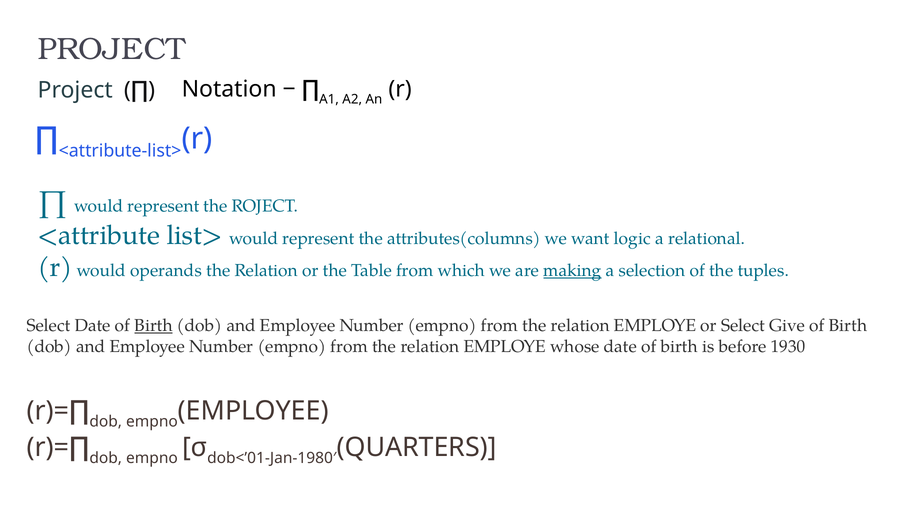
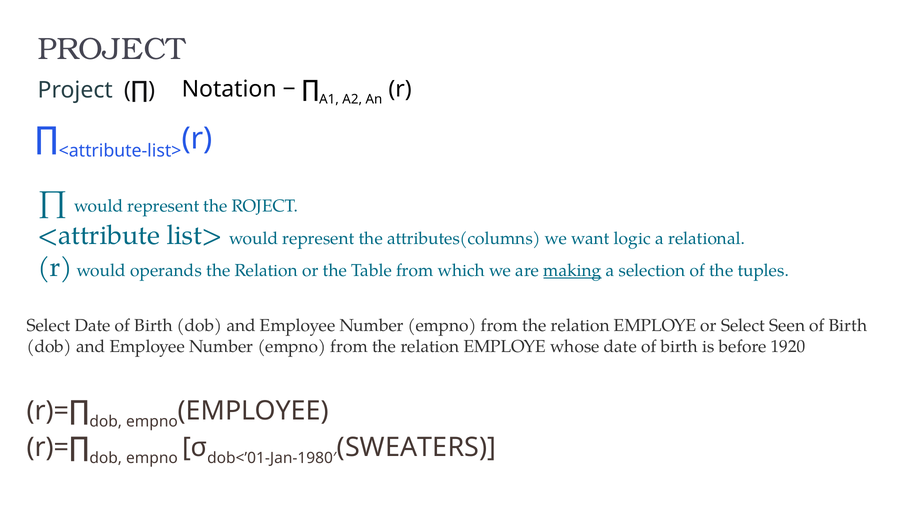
Birth underline: present -> none (154, 326)
Give: Give -> Seen (787, 326)
1930: 1930 -> 1920 (788, 346)
QUARTERS: QUARTERS -> SWEATERS (417, 448)
